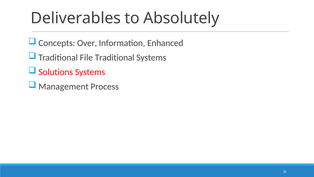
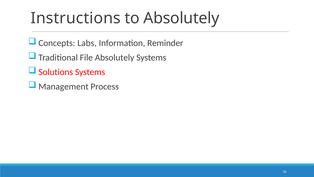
Deliverables: Deliverables -> Instructions (76, 18)
Over: Over -> Labs (87, 43)
Enhanced: Enhanced -> Reminder (165, 43)
File Traditional: Traditional -> Absolutely (115, 57)
